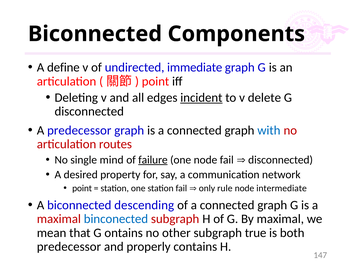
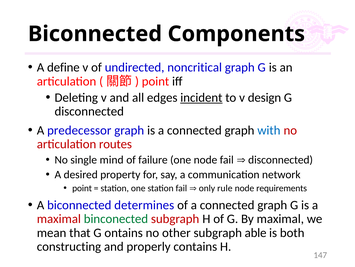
immediate: immediate -> noncritical (195, 67)
delete: delete -> design (264, 97)
failure underline: present -> none (153, 159)
intermediate: intermediate -> requirements (282, 188)
descending: descending -> determines (144, 205)
binconected colour: blue -> green (116, 218)
true: true -> able (256, 232)
predecessor: predecessor -> constructing (69, 246)
